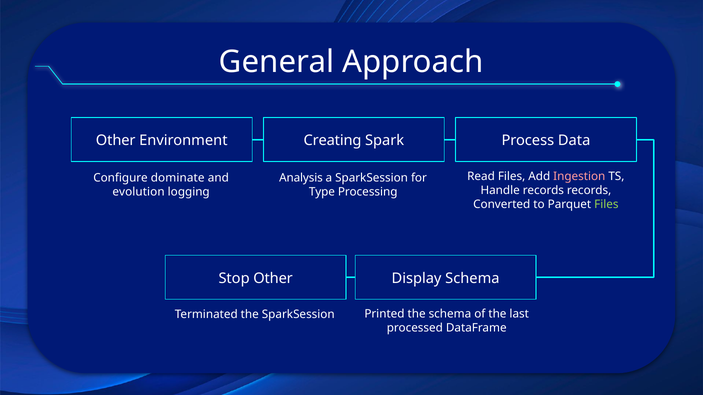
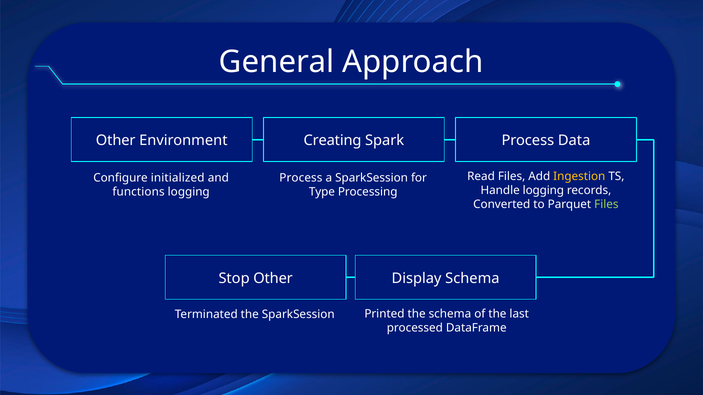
Ingestion colour: pink -> yellow (579, 177)
dominate: dominate -> initialized (178, 178)
Analysis: Analysis -> Process (301, 178)
Handle records: records -> logging (543, 191)
evolution: evolution -> functions (139, 192)
